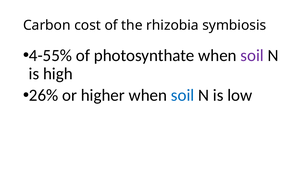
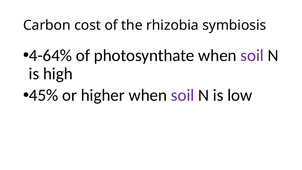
4-55%: 4-55% -> 4-64% (50, 55)
26%: 26% -> 45% (44, 95)
soil colour: blue -> purple (183, 95)
